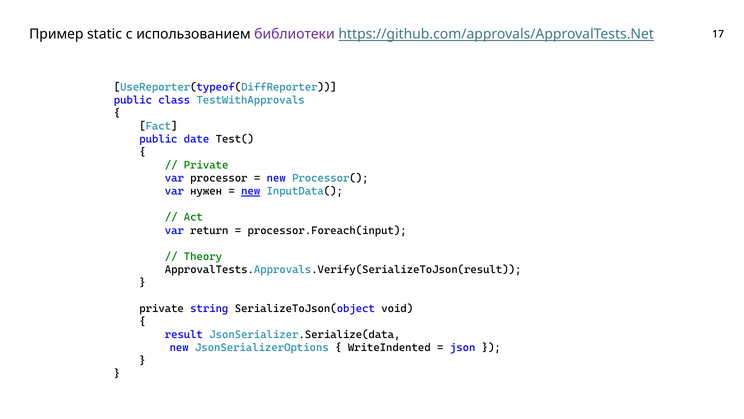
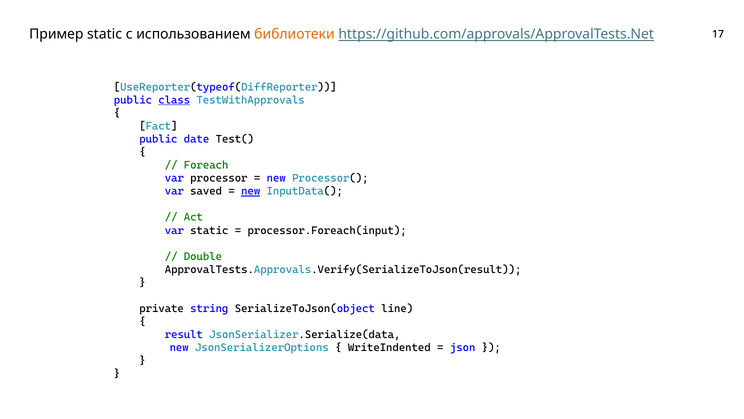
библиотеки colour: purple -> orange (294, 34)
class underline: none -> present (174, 100)
Private: Private -> Foreach (206, 165)
нужен: нужен -> saved (206, 191)
var return: return -> static (209, 230)
Theory: Theory -> Double (203, 256)
void: void -> line (397, 308)
